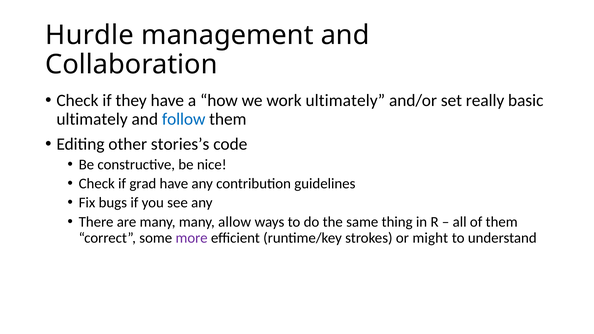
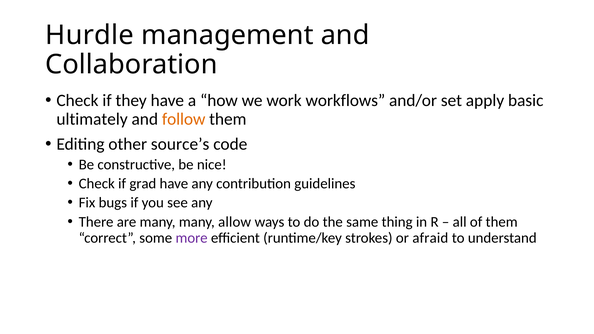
work ultimately: ultimately -> workflows (345, 100)
really: really -> apply (485, 100)
follow colour: blue -> orange (184, 119)
stories’s: stories’s -> source’s (180, 144)
might: might -> afraid (430, 238)
